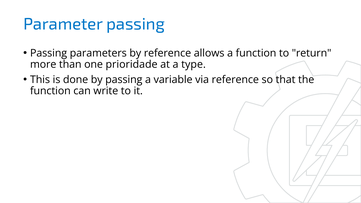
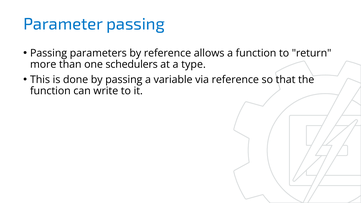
prioridade: prioridade -> schedulers (132, 64)
